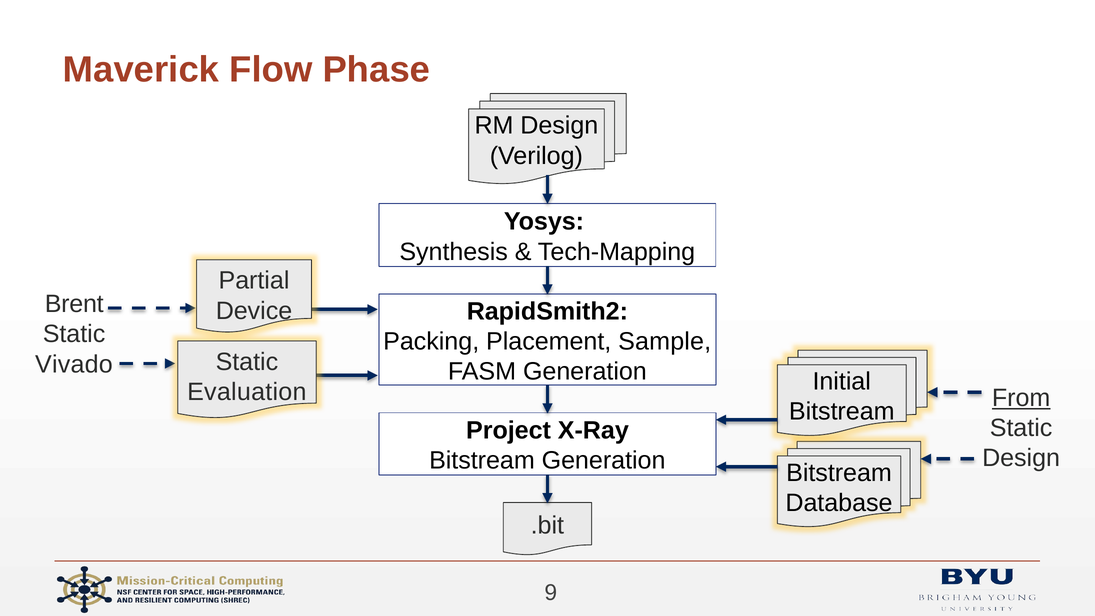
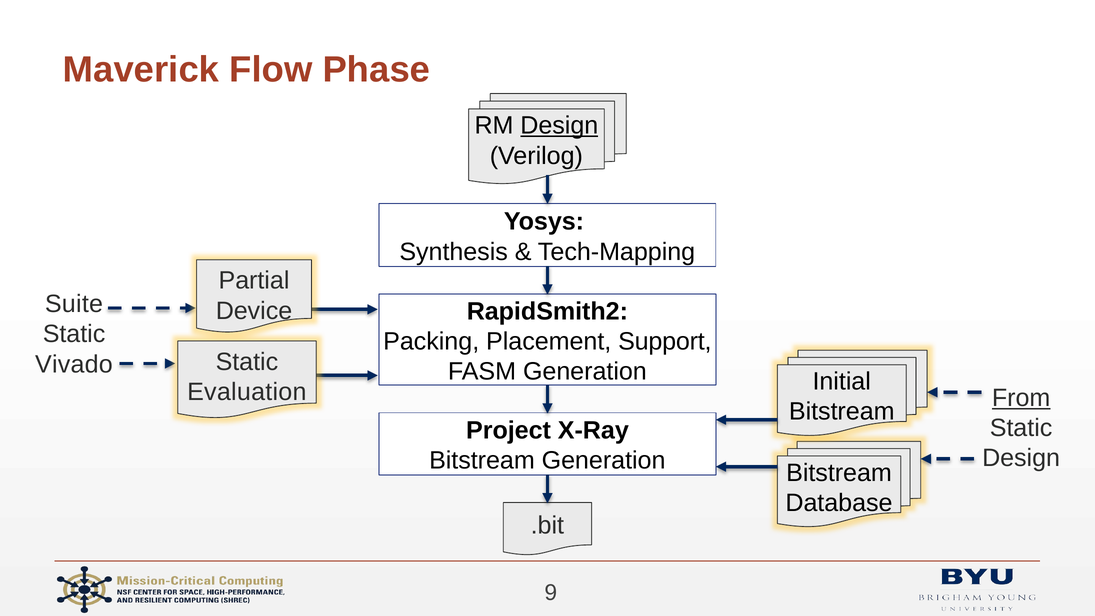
Design underline: none -> present (559, 126)
Brent: Brent -> Suite (74, 304)
Sample: Sample -> Support (665, 341)
